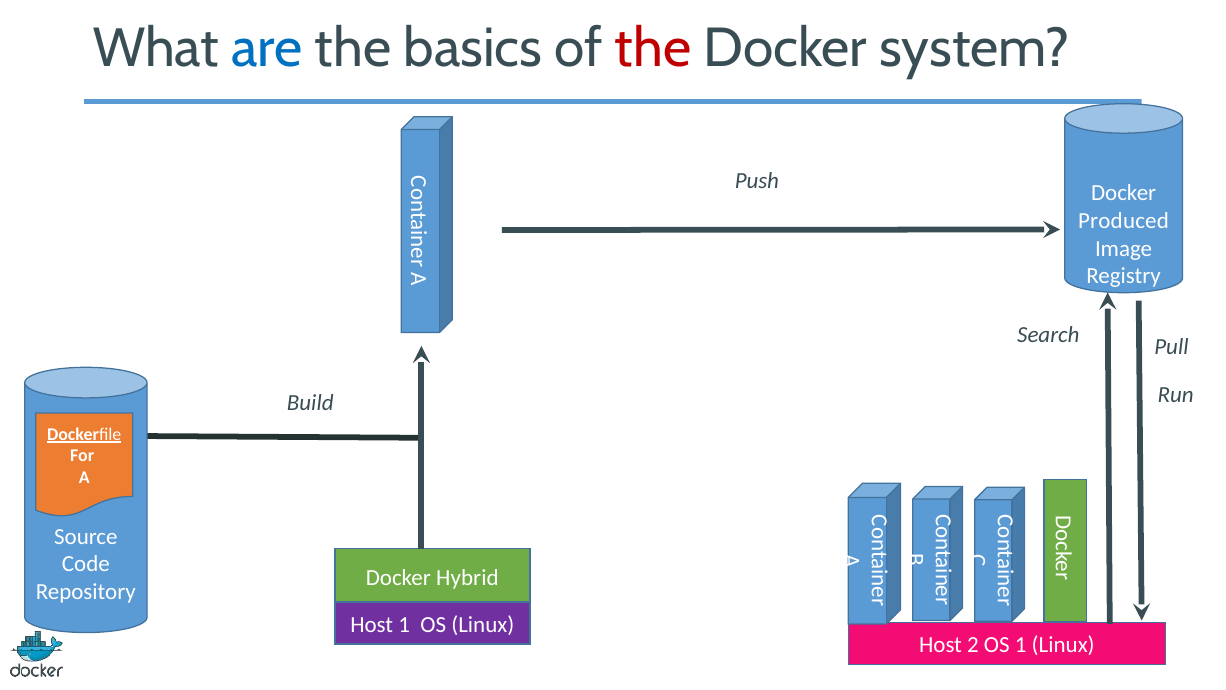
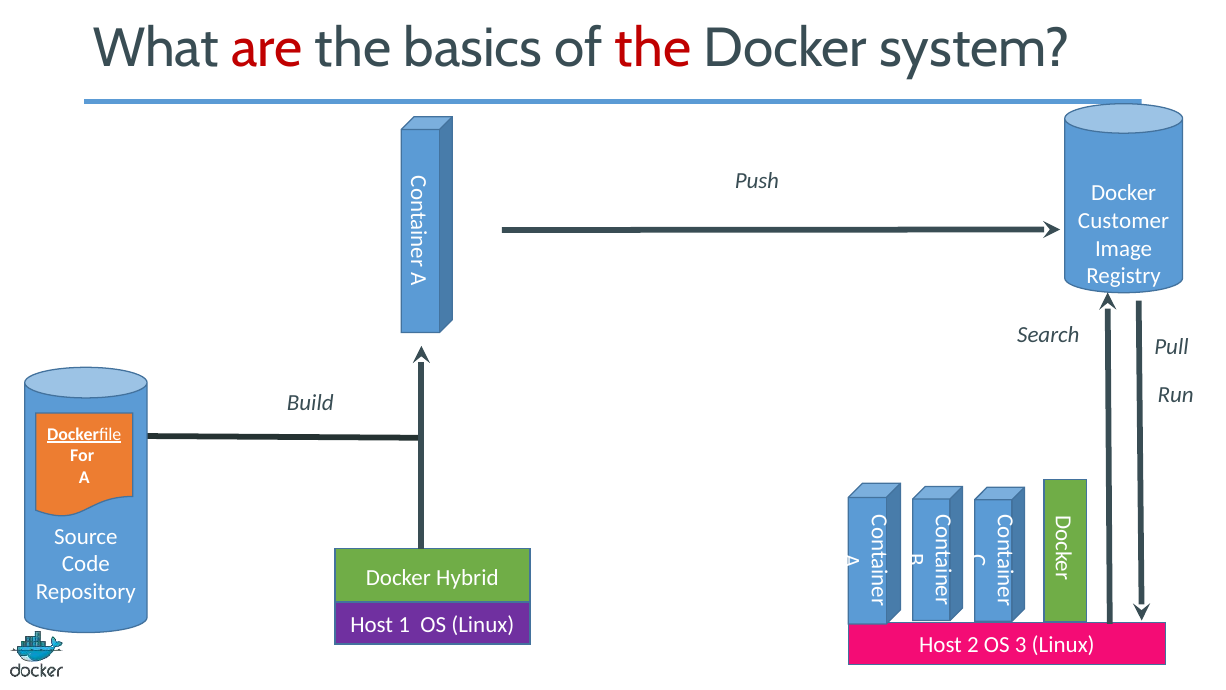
are colour: blue -> red (267, 48)
Produced: Produced -> Customer (1124, 221)
OS 1: 1 -> 3 (1021, 645)
